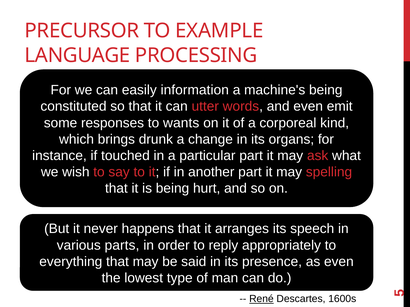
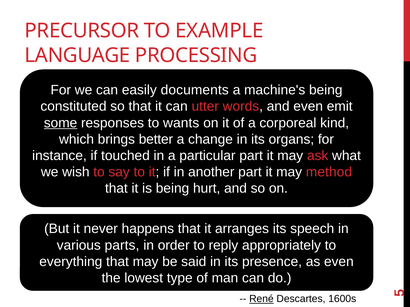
information: information -> documents (195, 90)
some underline: none -> present (61, 123)
drunk: drunk -> better (156, 139)
spelling: spelling -> method (329, 172)
